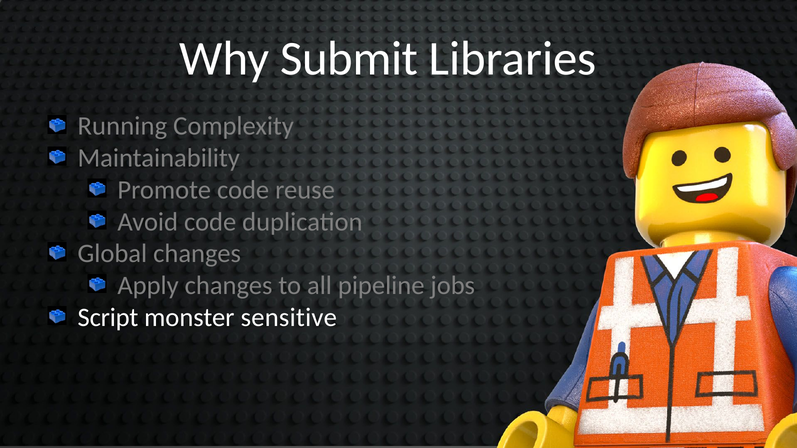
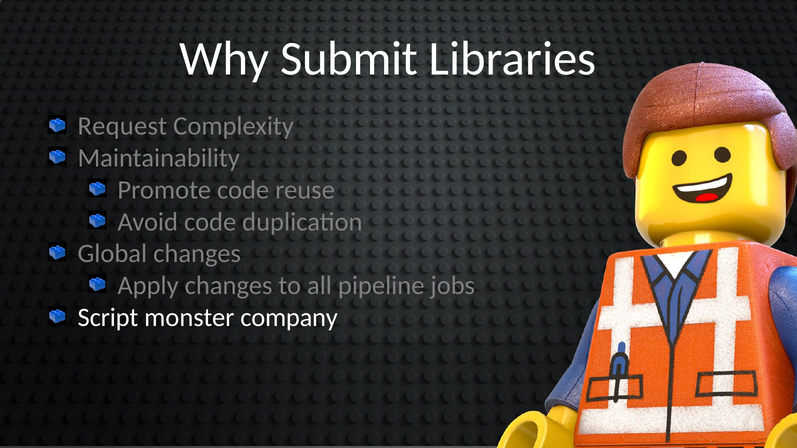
Running: Running -> Request (122, 126)
sensitive: sensitive -> company (289, 318)
